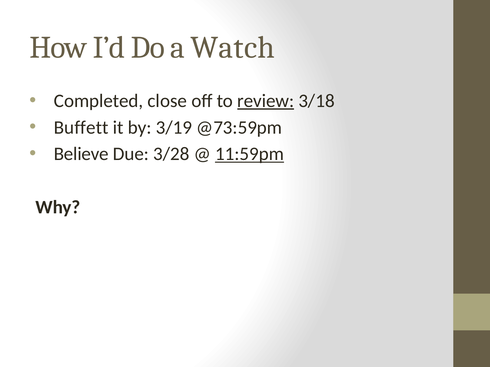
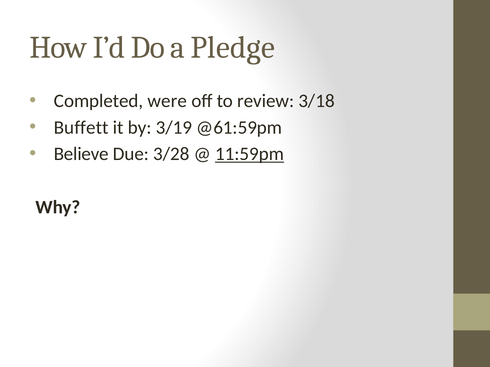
Watch: Watch -> Pledge (233, 48)
close: close -> were (167, 101)
review underline: present -> none (266, 101)
@73:59pm: @73:59pm -> @61:59pm (239, 128)
